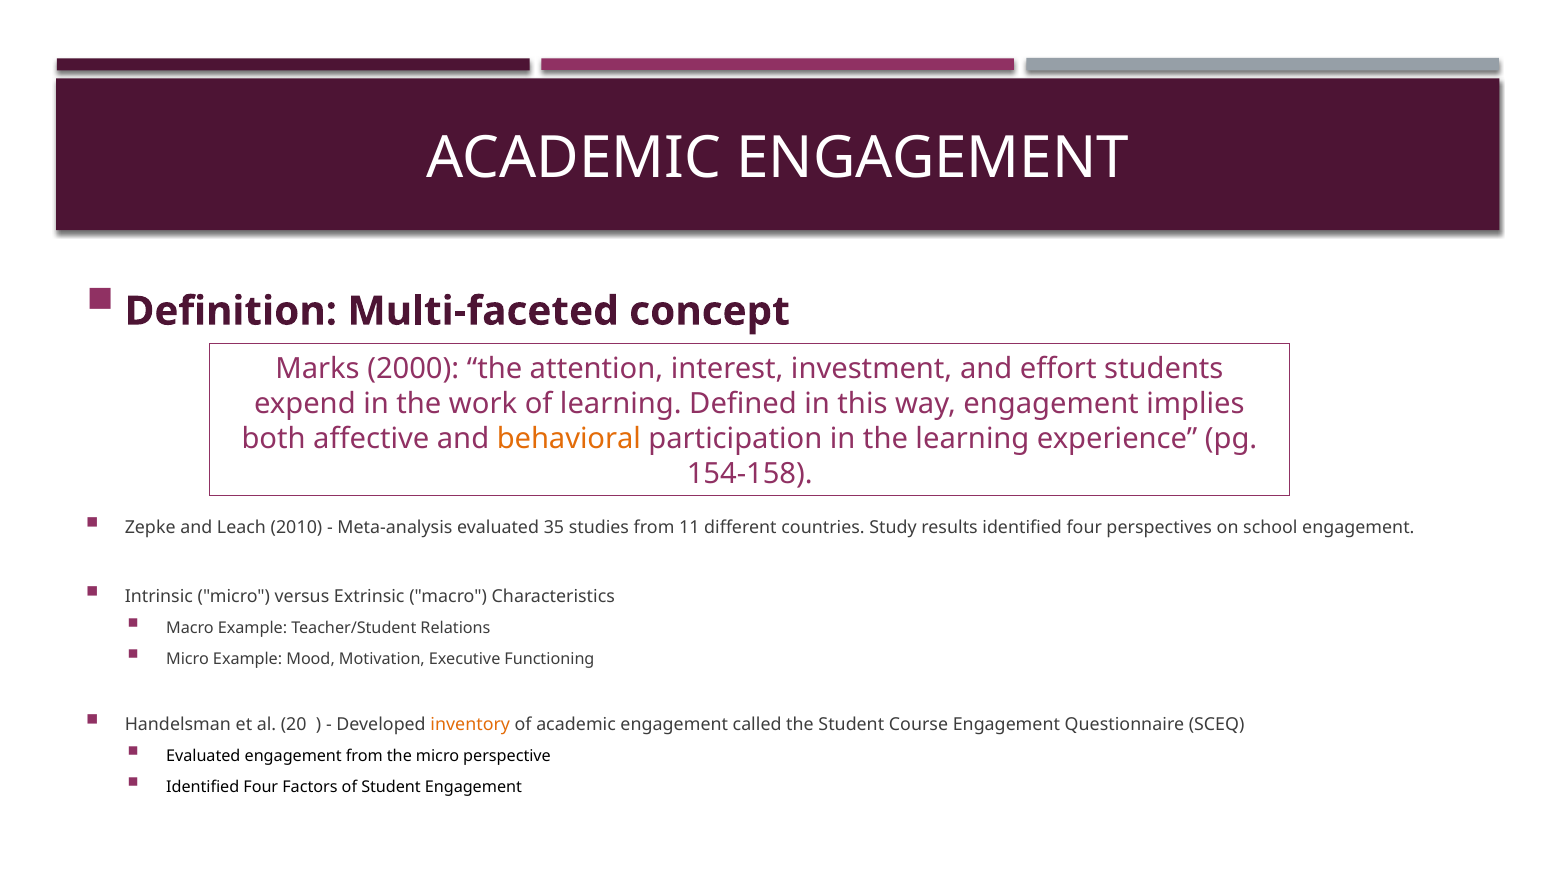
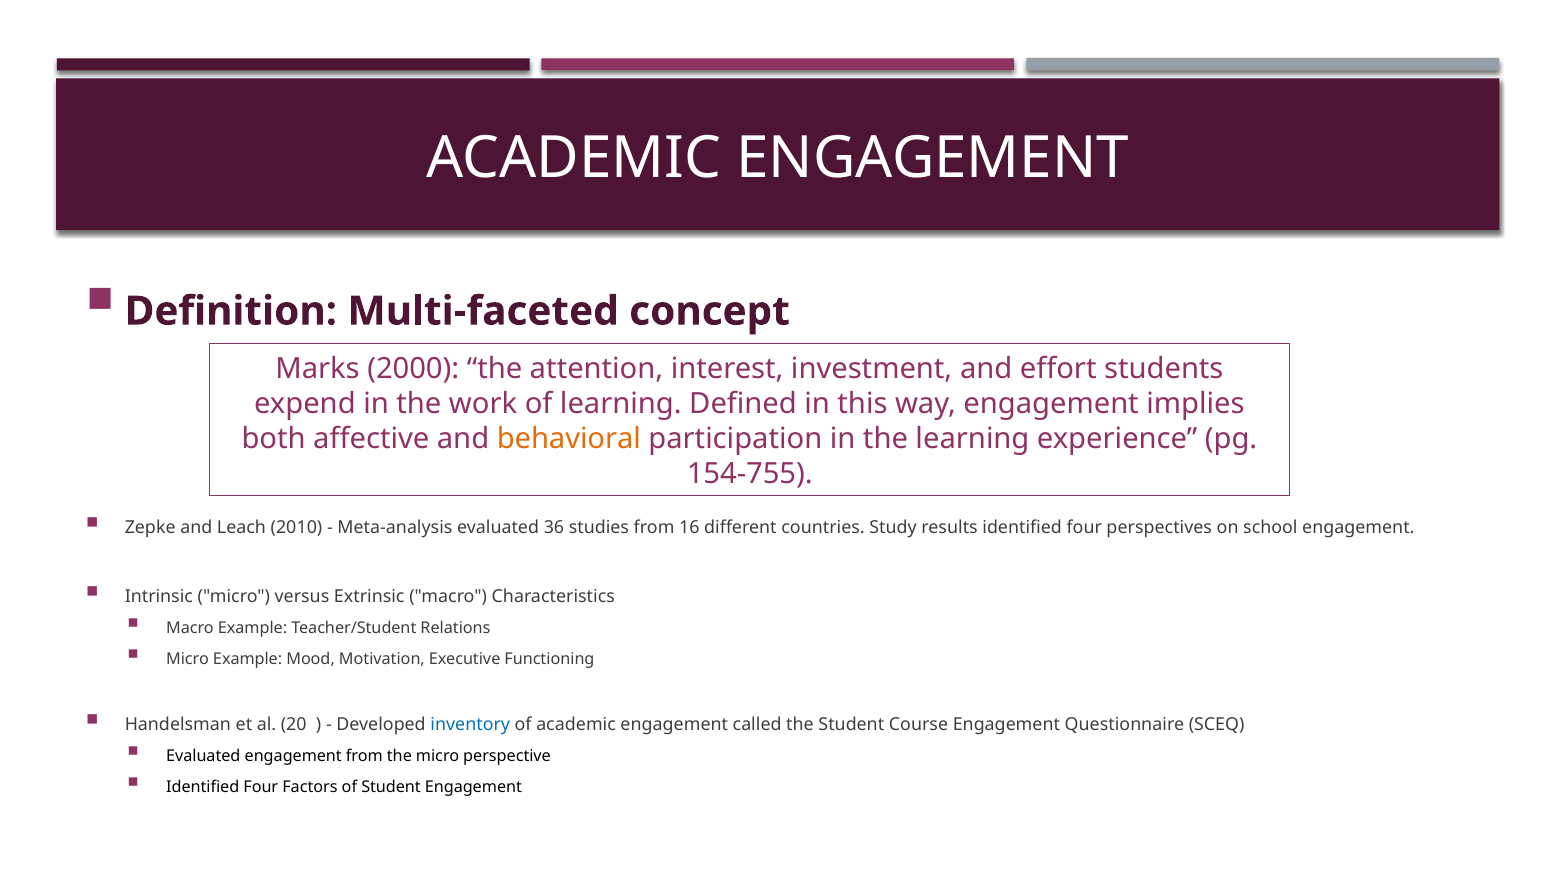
154-158: 154-158 -> 154-755 (750, 474)
35: 35 -> 36 (554, 528)
11: 11 -> 16 (689, 528)
inventory colour: orange -> blue (470, 725)
